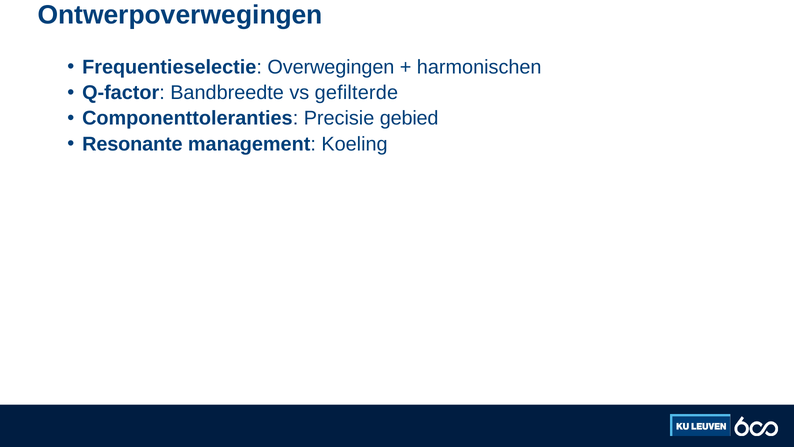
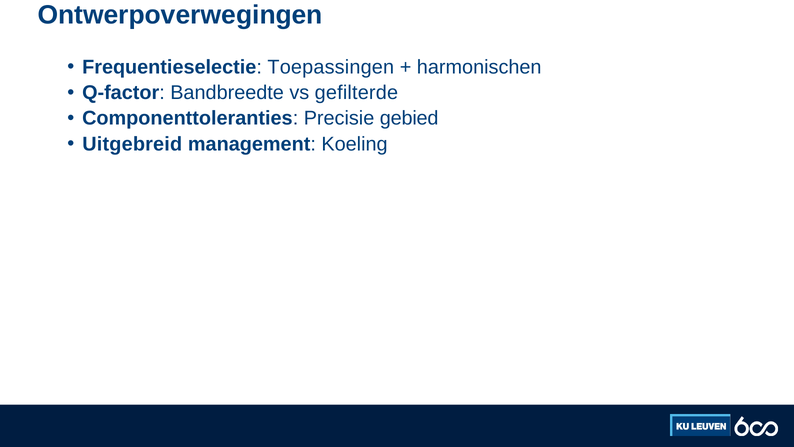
Overwegingen: Overwegingen -> Toepassingen (331, 67)
Resonante: Resonante -> Uitgebreid (132, 144)
